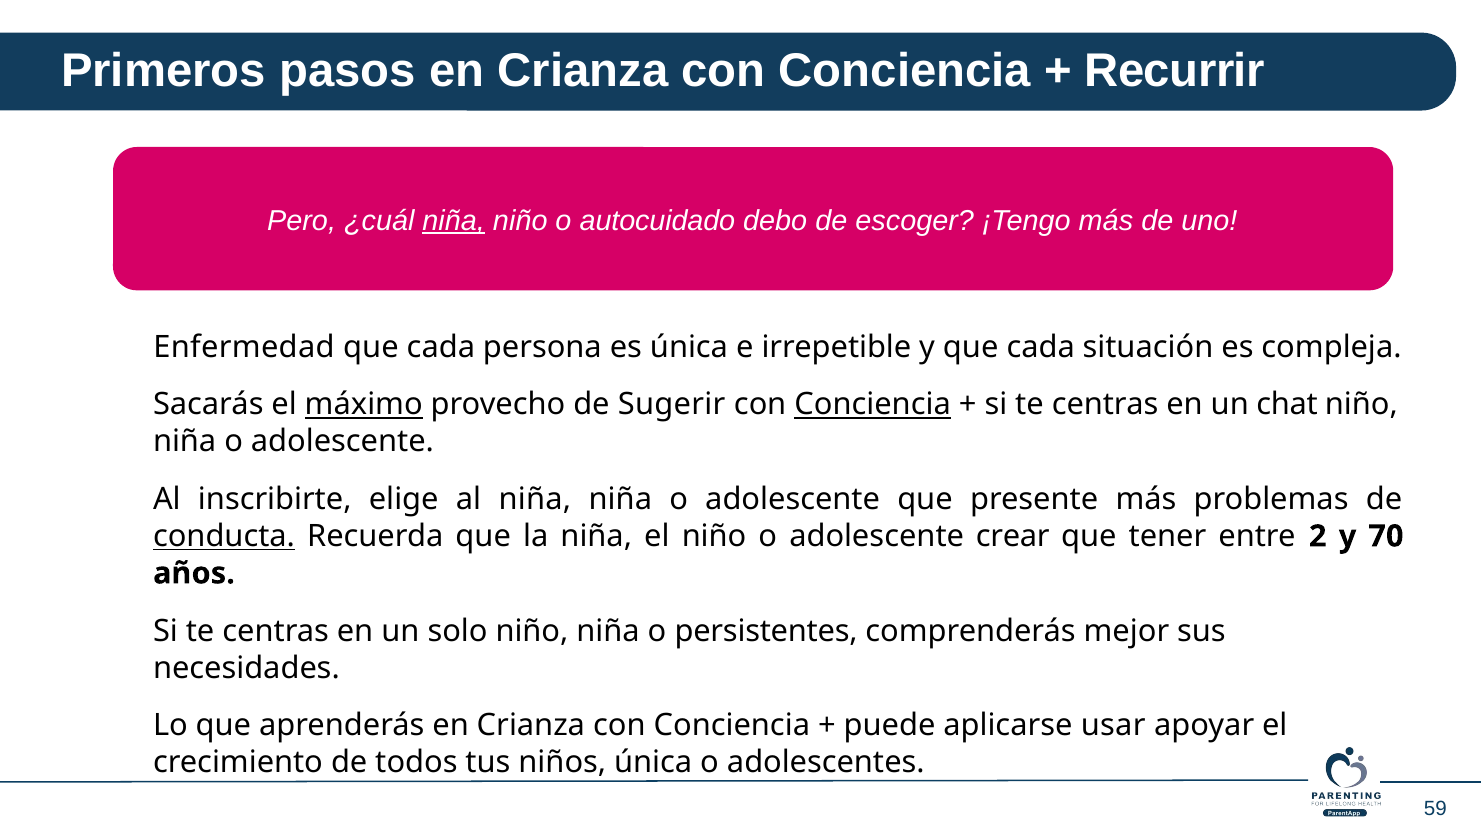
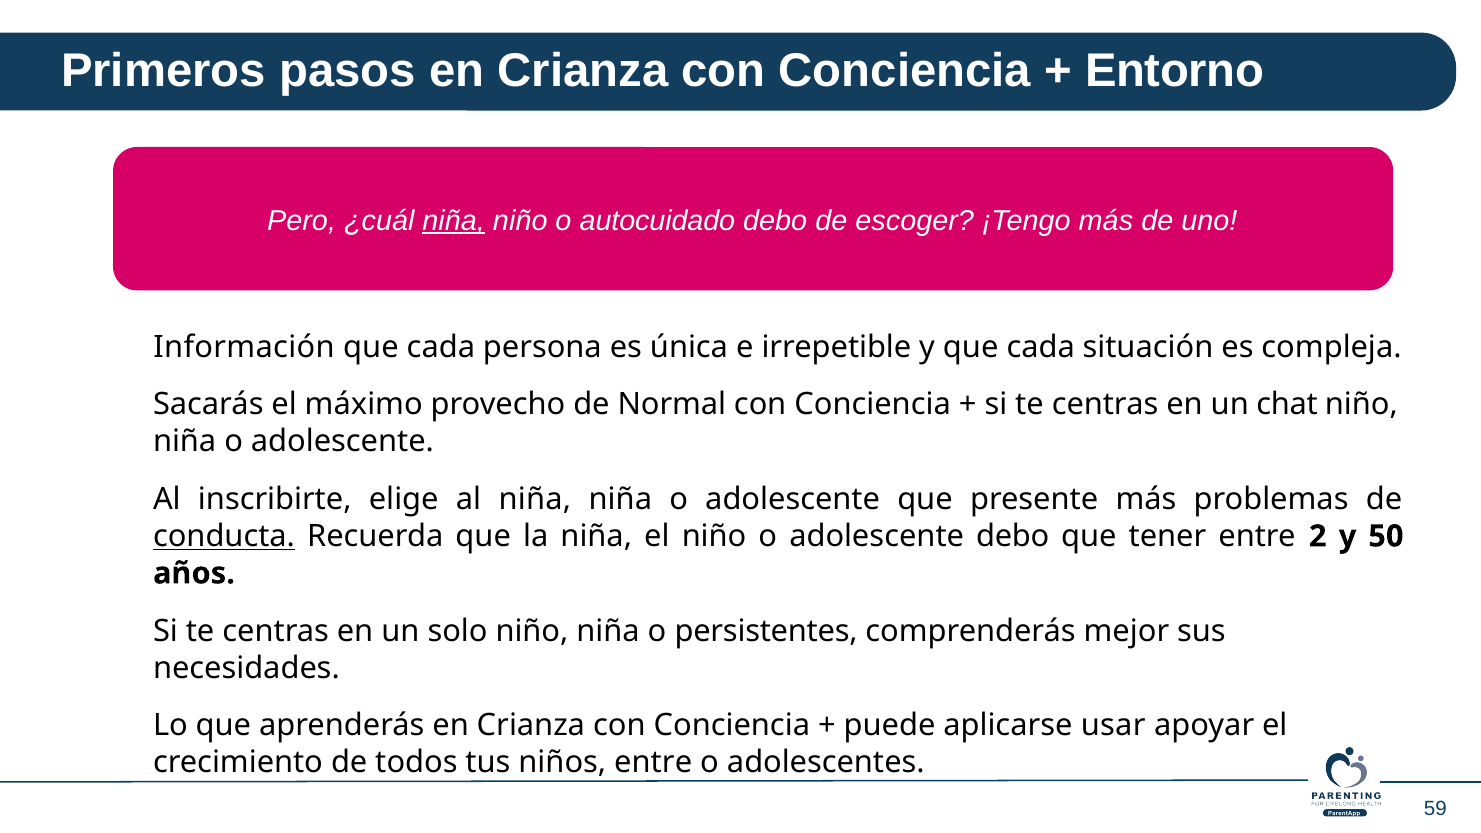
Recurrir: Recurrir -> Entorno (1175, 71)
Enfermedad: Enfermedad -> Información (244, 347)
máximo underline: present -> none (364, 405)
Sugerir: Sugerir -> Normal (672, 405)
Conciencia underline: present -> none (873, 405)
adolescente crear: crear -> debo (1013, 536)
70: 70 -> 50 (1386, 536)
niños única: única -> entre (653, 763)
